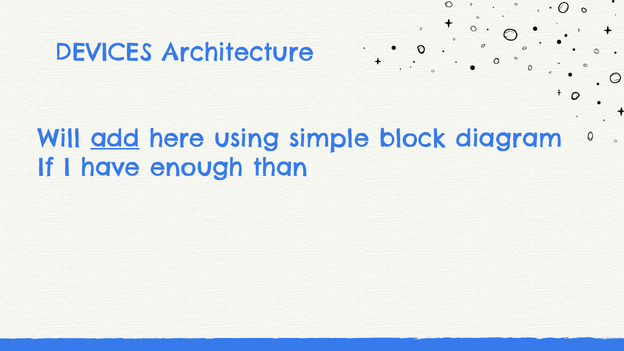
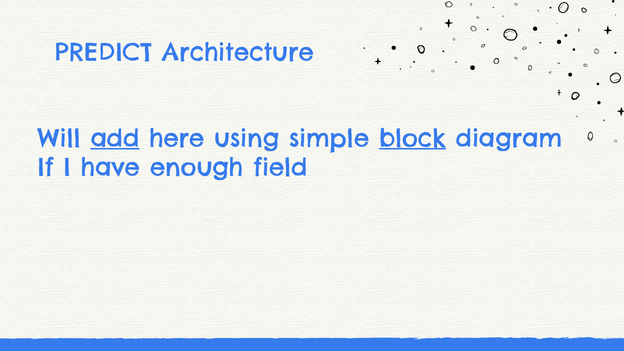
DEVICES: DEVICES -> PREDICT (104, 53)
block underline: none -> present (413, 139)
than: than -> field (280, 168)
